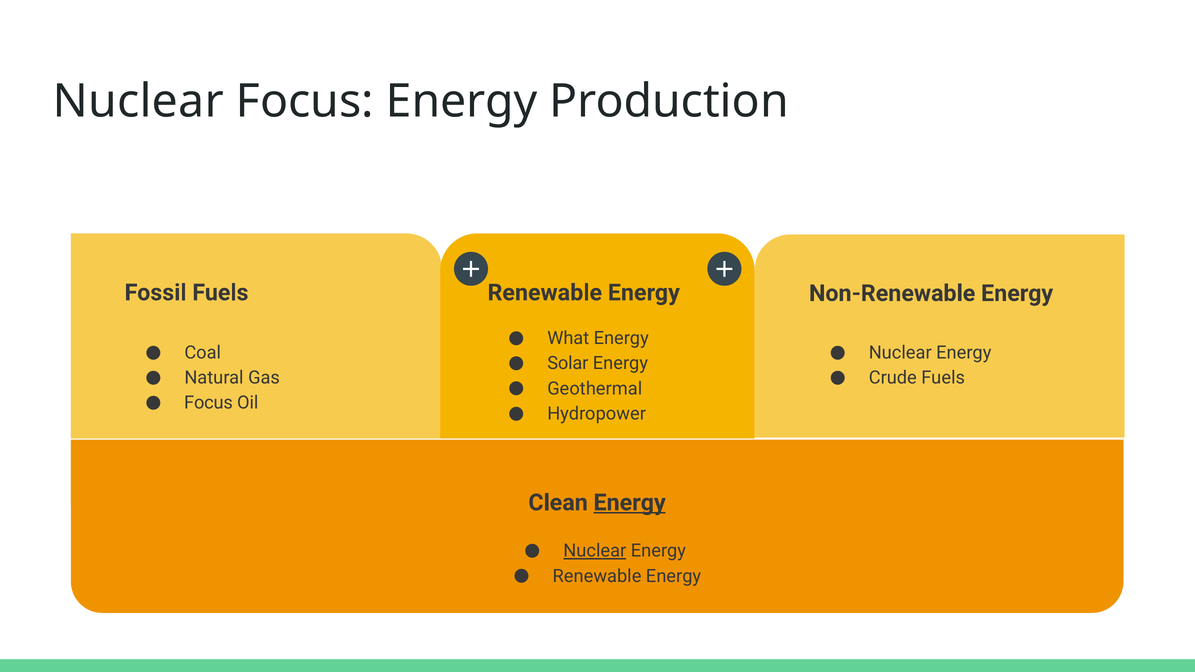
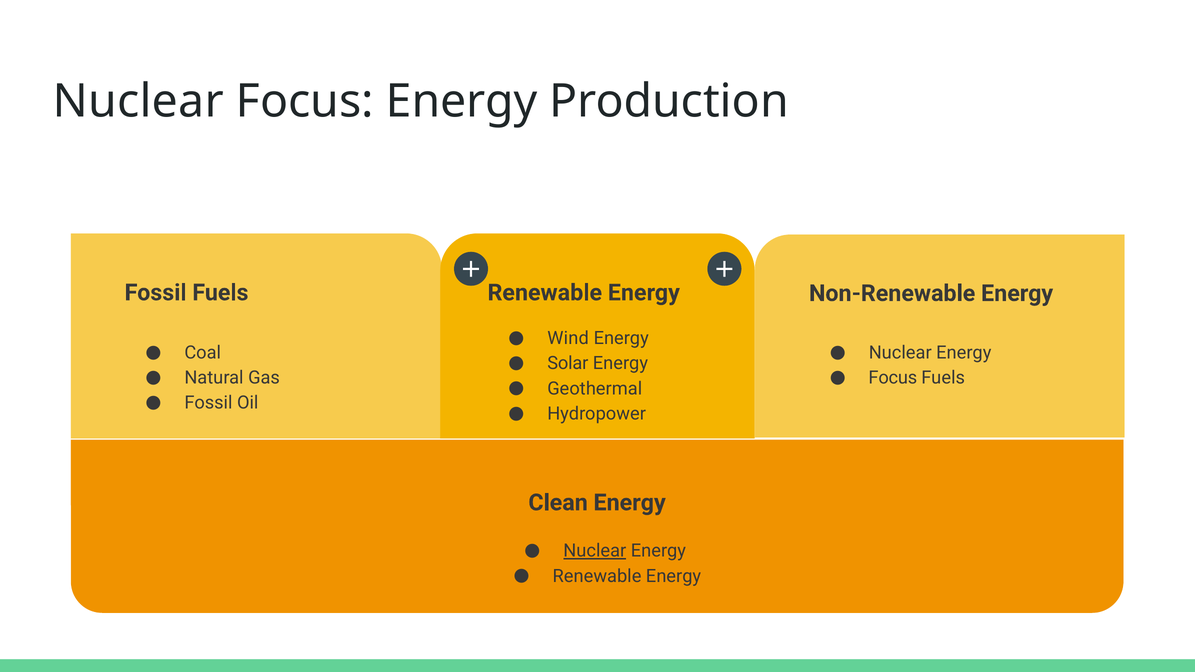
What: What -> Wind (568, 338)
Crude: Crude -> Focus (893, 378)
Focus: Focus -> Fossil (208, 403)
Energy underline: present -> none (630, 503)
